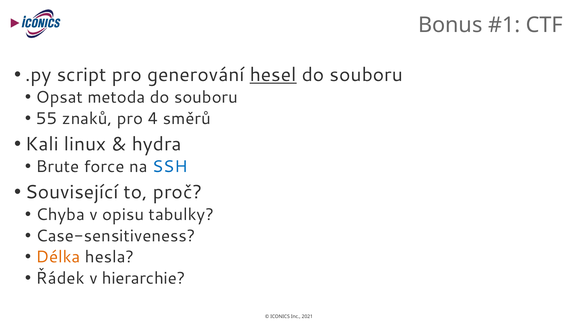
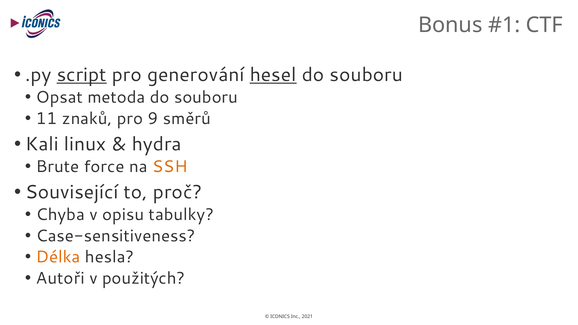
script underline: none -> present (82, 75)
55: 55 -> 11 (47, 119)
4: 4 -> 9 (153, 119)
SSH colour: blue -> orange (170, 167)
Řádek: Řádek -> Autoři (60, 278)
hierarchie: hierarchie -> použitých (144, 278)
